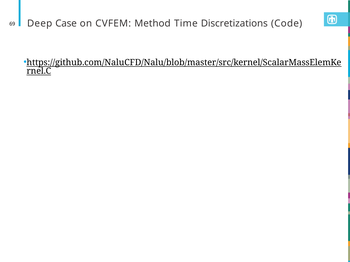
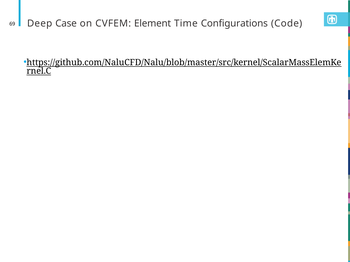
Method: Method -> Element (153, 23)
Discretizations: Discretizations -> Configurations (234, 23)
